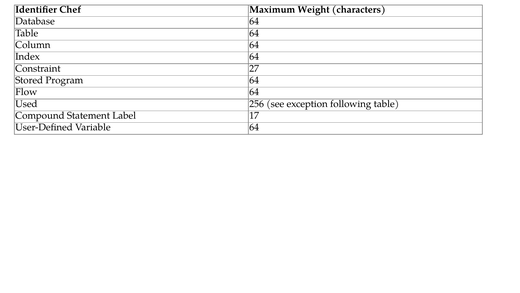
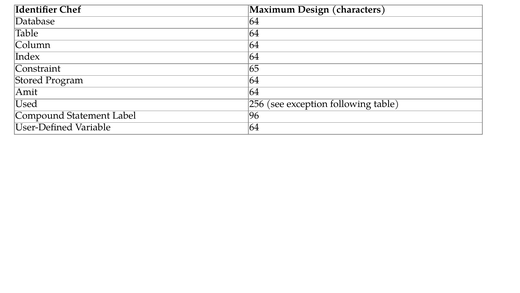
Weight: Weight -> Design (313, 10)
27: 27 -> 65 (254, 68)
Flow: Flow -> Amit (26, 92)
17: 17 -> 96 (254, 115)
